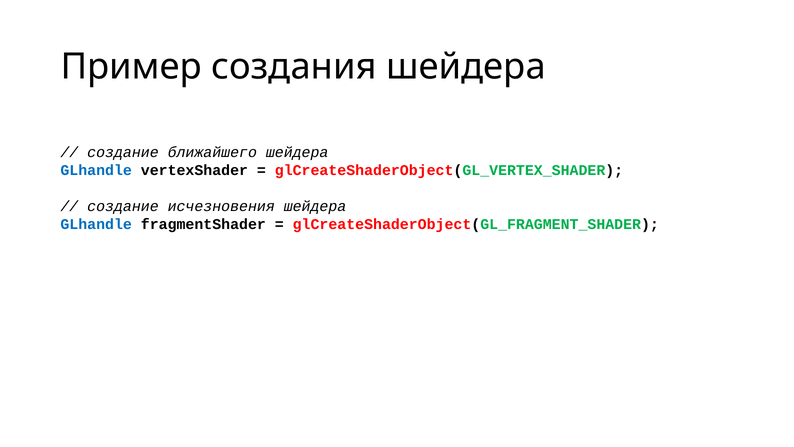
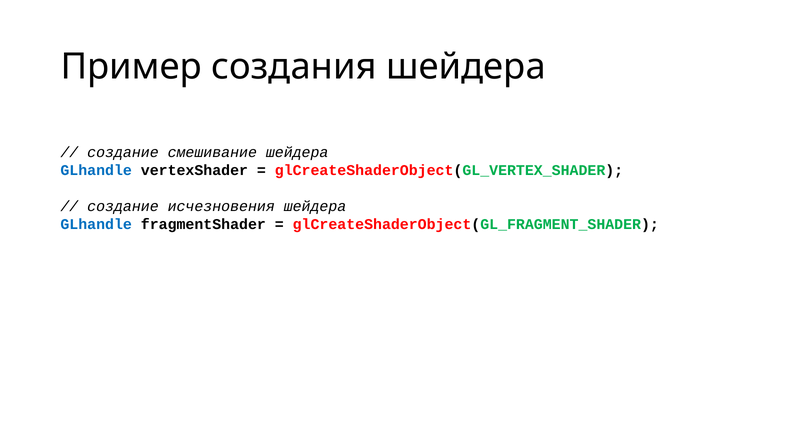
ближайшего: ближайшего -> смешивание (212, 152)
